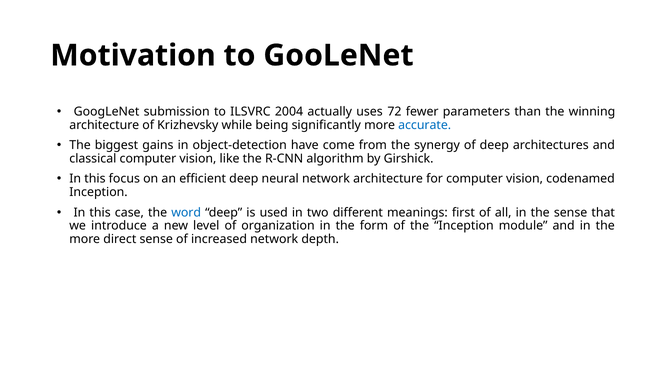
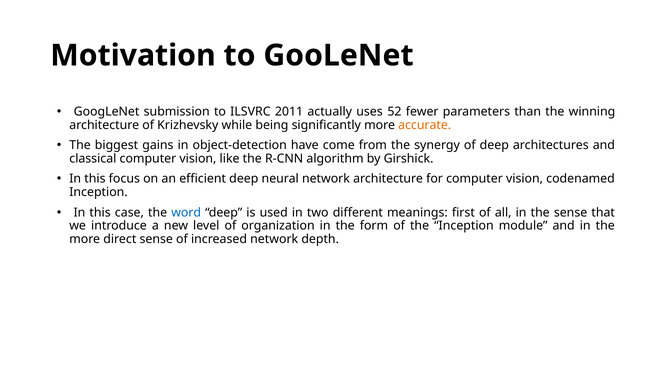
2004: 2004 -> 2011 (289, 112)
72: 72 -> 52 (394, 112)
accurate colour: blue -> orange (425, 125)
